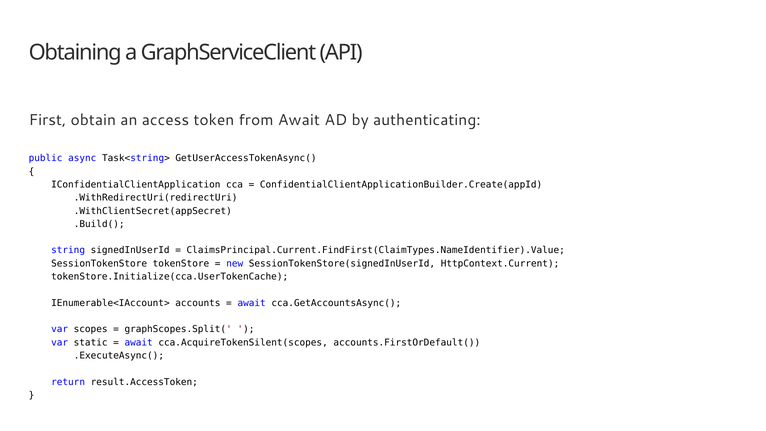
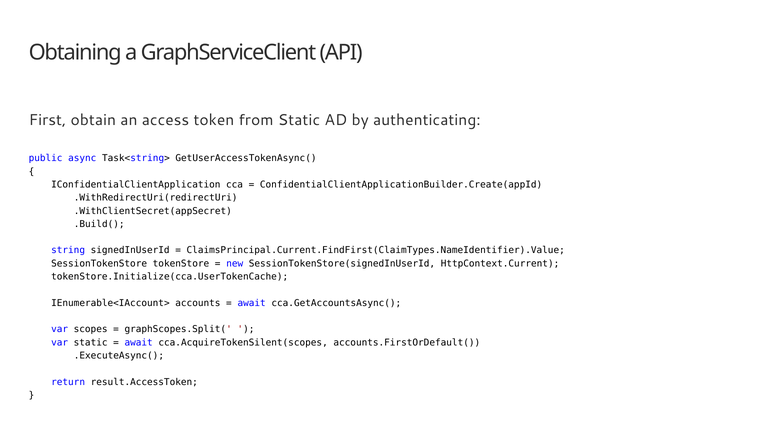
from Await: Await -> Static (299, 120)
